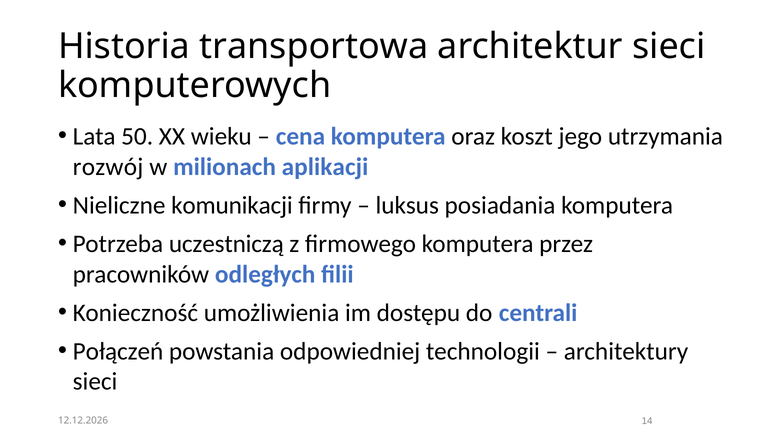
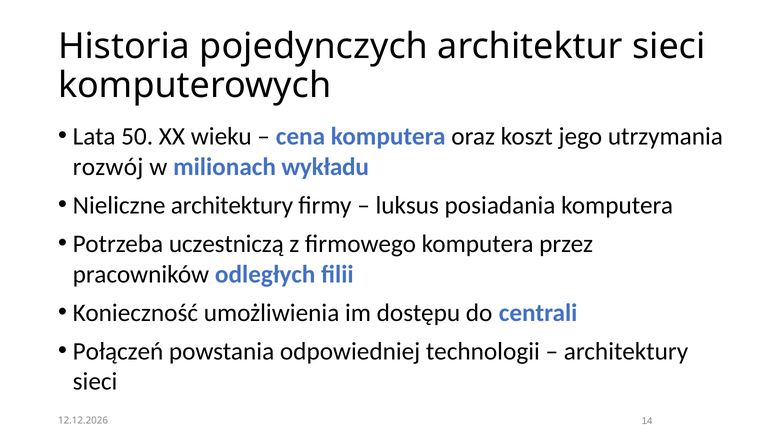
transportowa: transportowa -> pojedynczych (314, 46)
aplikacji: aplikacji -> wykładu (325, 167)
Nieliczne komunikacji: komunikacji -> architektury (232, 205)
